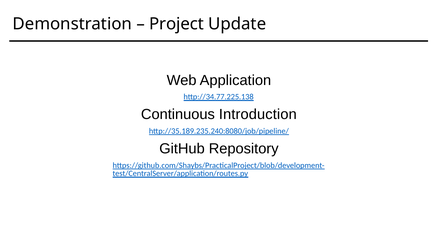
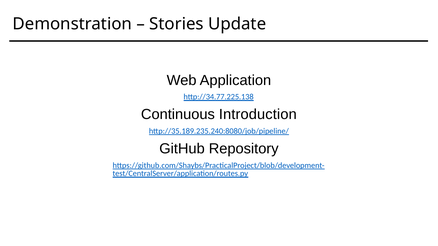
Project: Project -> Stories (176, 24)
